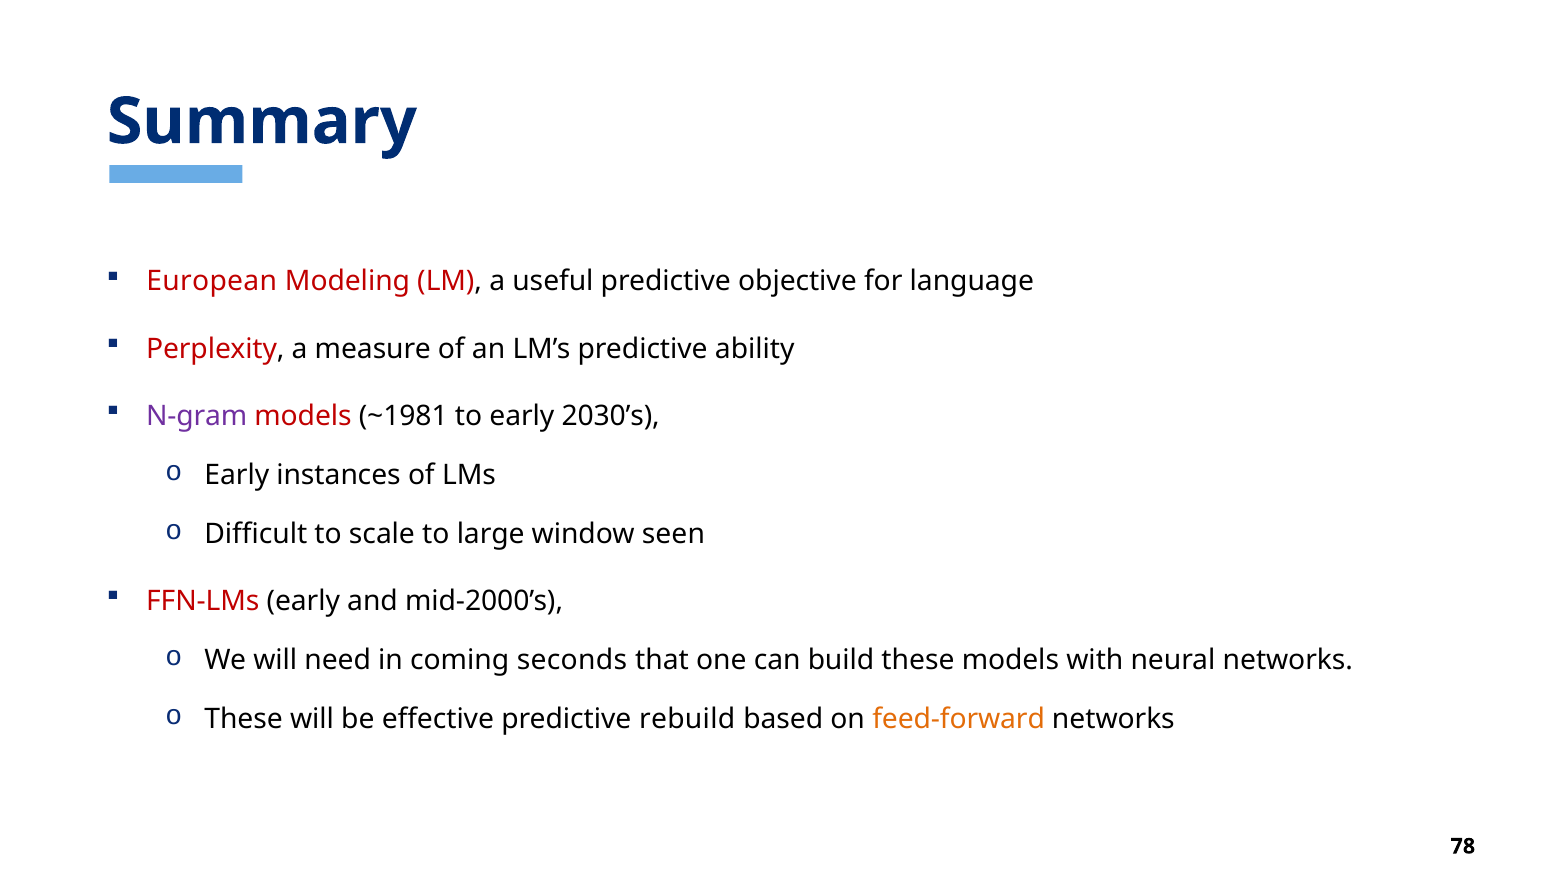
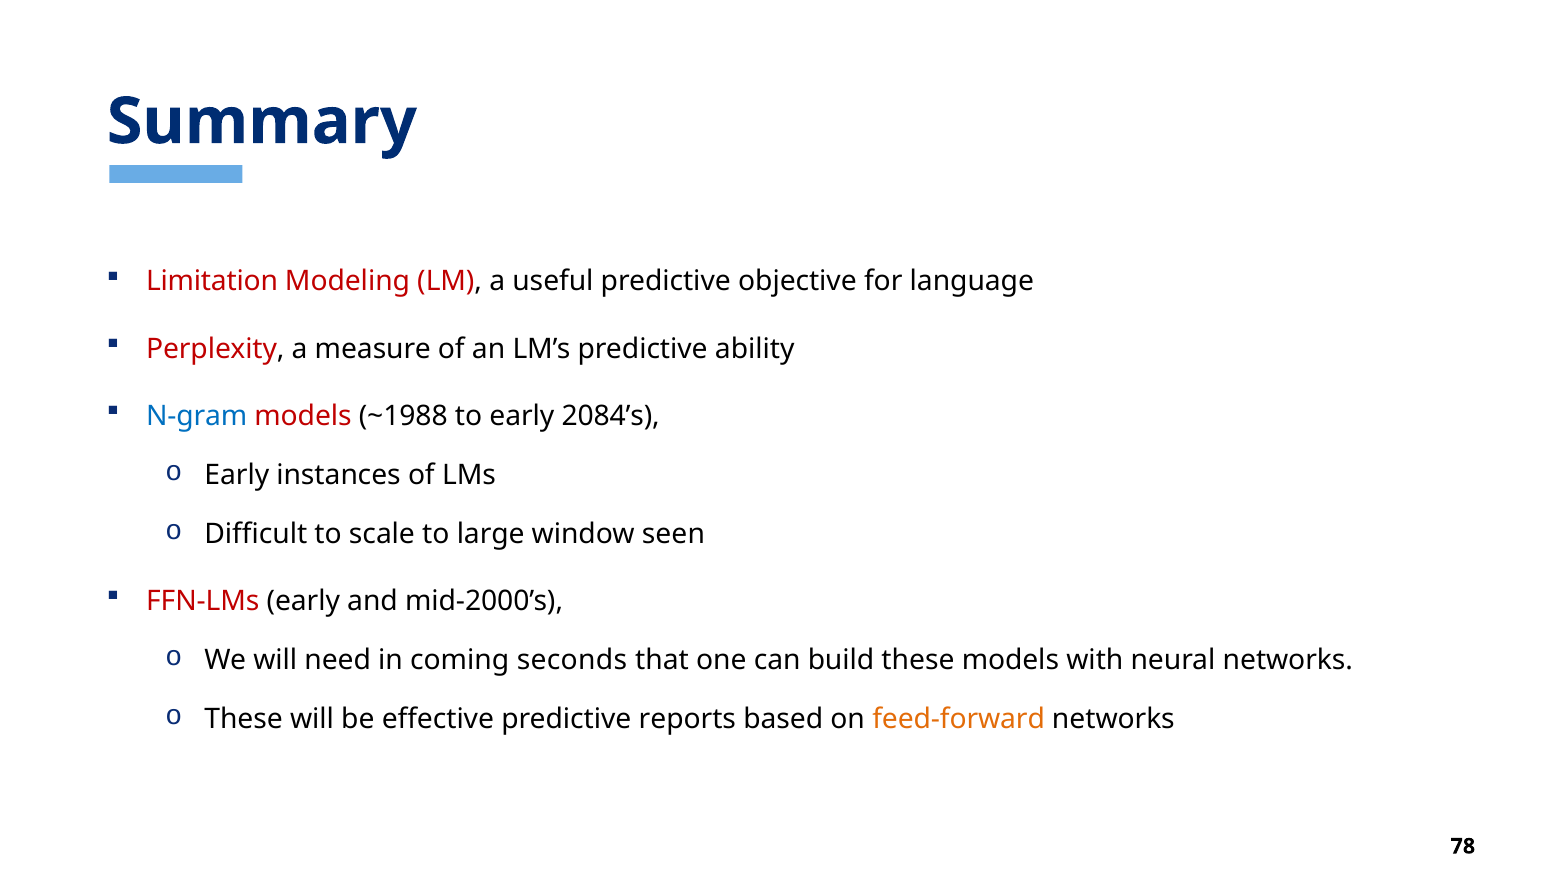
European: European -> Limitation (212, 281)
N-gram colour: purple -> blue (197, 416)
~1981: ~1981 -> ~1988 (403, 416)
2030’s: 2030’s -> 2084’s (611, 416)
rebuild: rebuild -> reports (687, 719)
